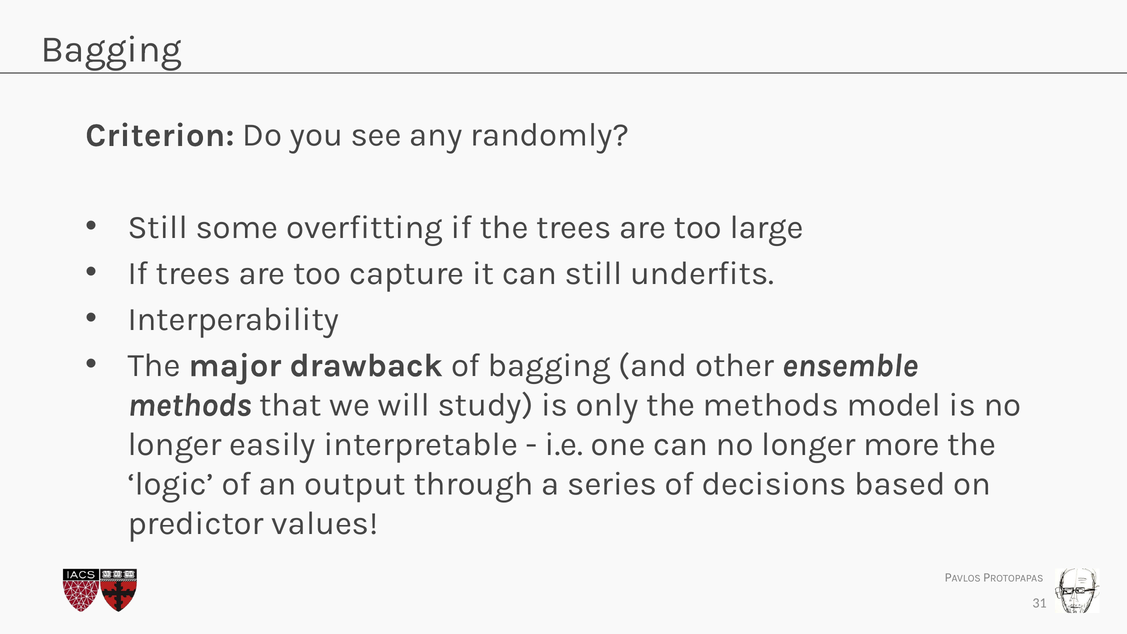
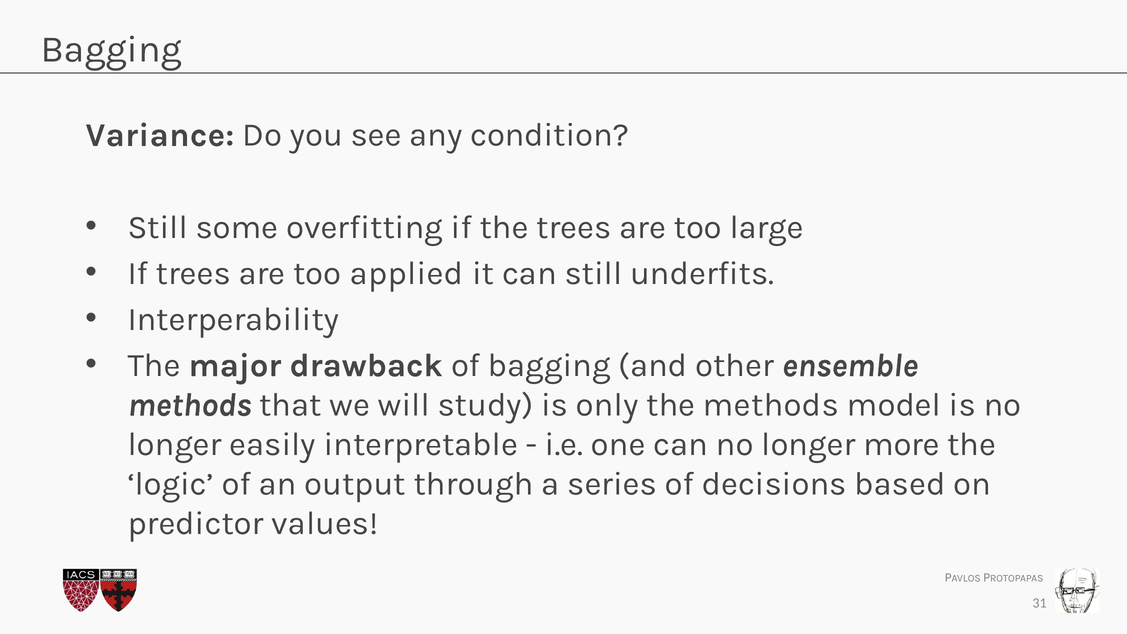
Criterion: Criterion -> Variance (160, 135)
randomly: randomly -> condition (550, 135)
capture: capture -> applied (407, 273)
